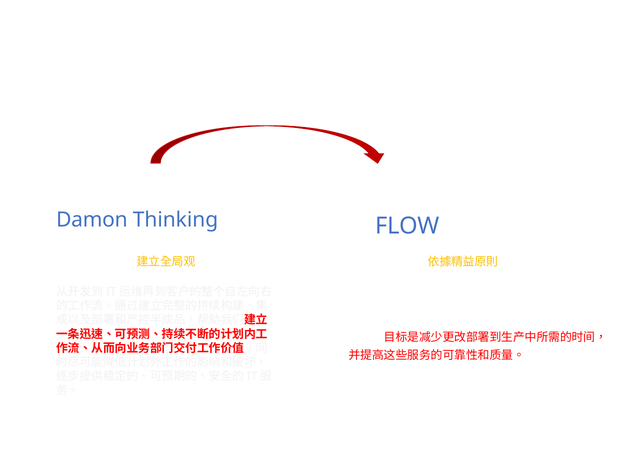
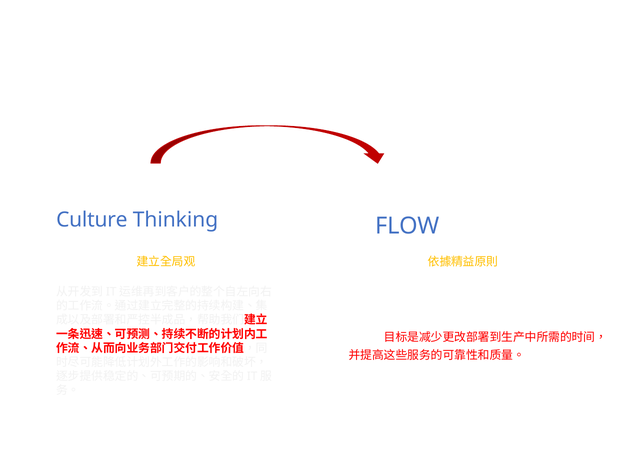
Damon: Damon -> Culture (92, 220)
